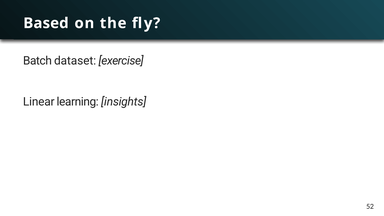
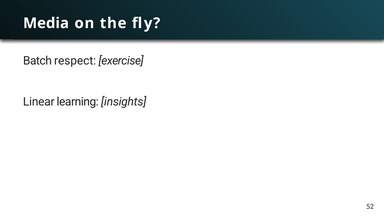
Based: Based -> Media (46, 23)
dataset: dataset -> respect (75, 61)
